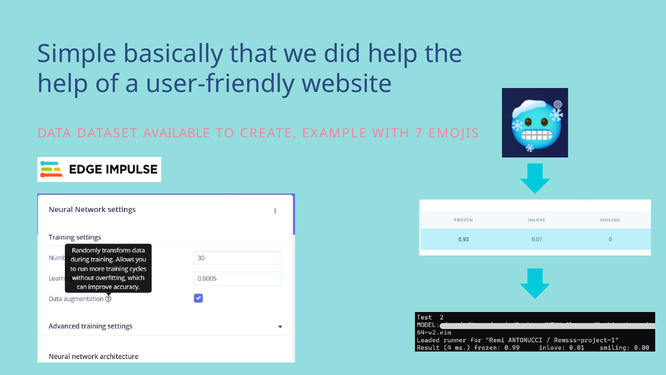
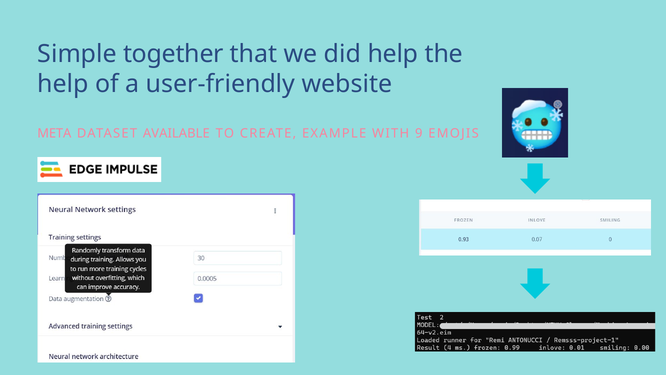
basically: basically -> together (173, 54)
DATA: DATA -> META (54, 133)
7: 7 -> 9 (419, 133)
